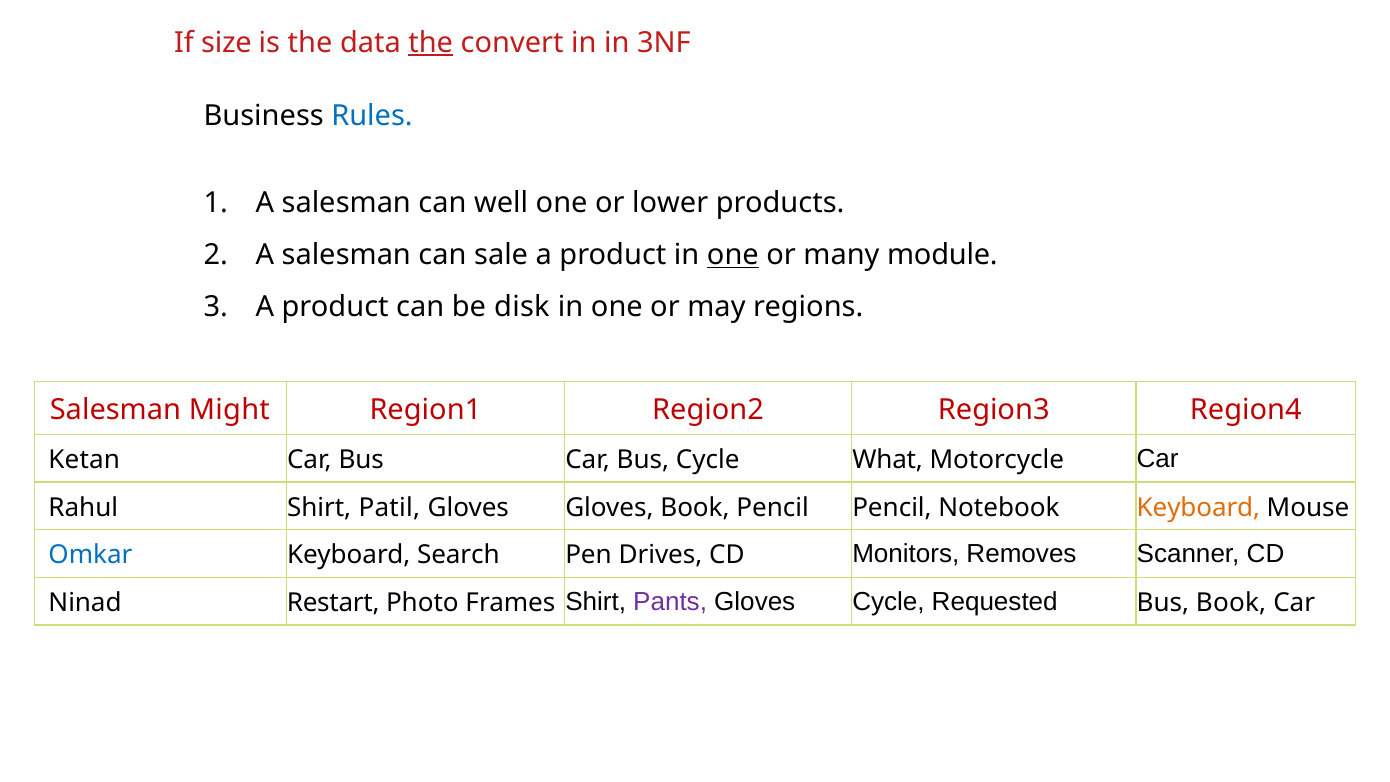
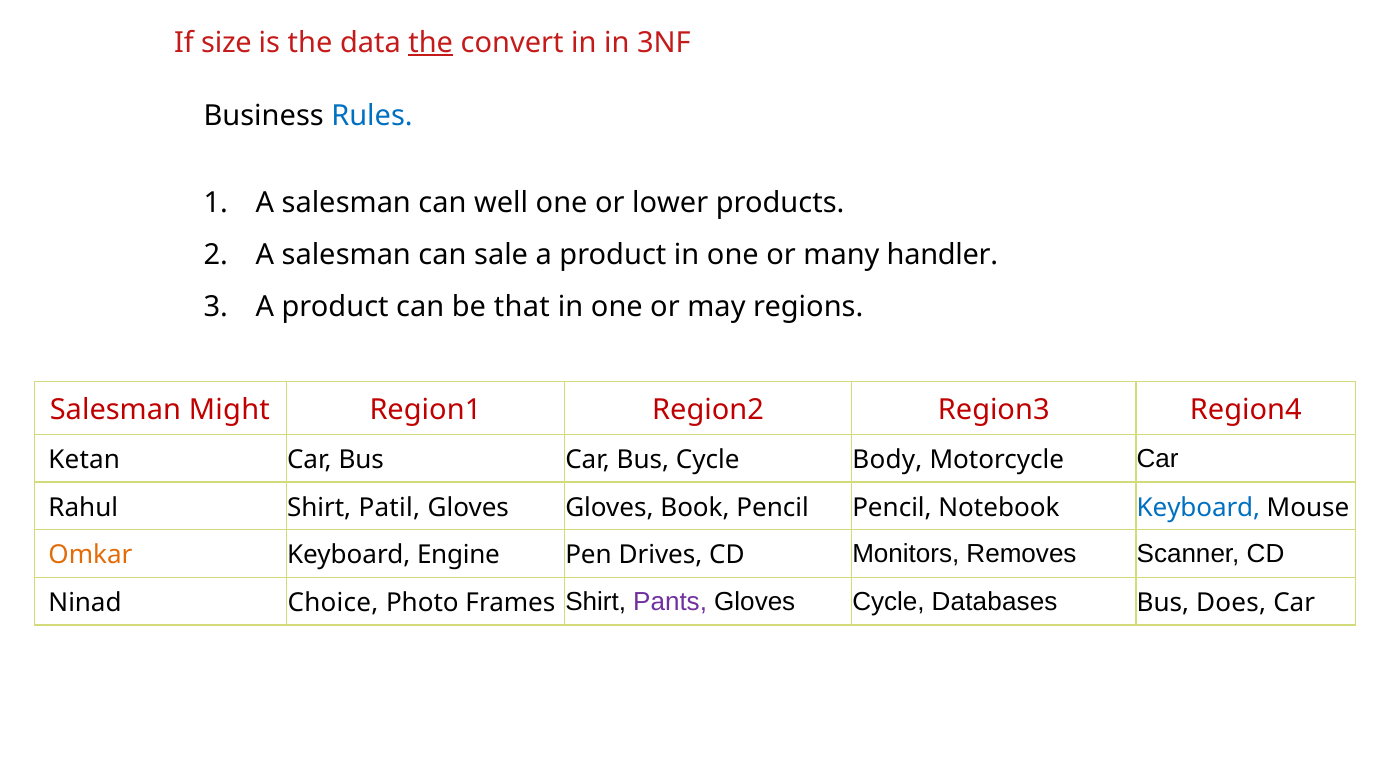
one underline: present -> none (733, 255)
module: module -> handler (942, 255)
disk: disk -> that (522, 307)
What: What -> Body (887, 460)
Keyboard colour: orange -> blue (1198, 508)
Omkar colour: blue -> orange (90, 555)
Search: Search -> Engine (458, 555)
Restart: Restart -> Choice (333, 603)
Requested: Requested -> Databases (995, 602)
Bus Book: Book -> Does (1231, 603)
